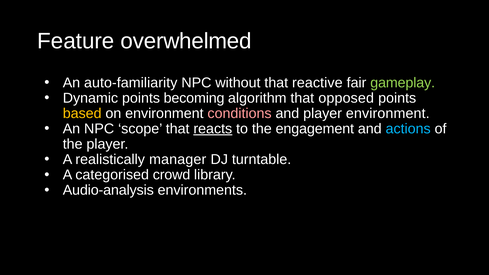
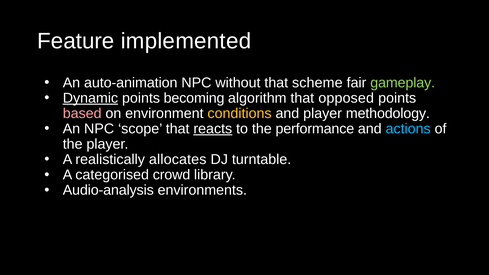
overwhelmed: overwhelmed -> implemented (186, 41)
auto-familiarity: auto-familiarity -> auto-animation (131, 83)
reactive: reactive -> scheme (317, 83)
Dynamic underline: none -> present (90, 98)
based colour: yellow -> pink (82, 113)
conditions colour: pink -> yellow (240, 113)
player environment: environment -> methodology (388, 113)
engagement: engagement -> performance (315, 129)
manager: manager -> allocates (178, 160)
